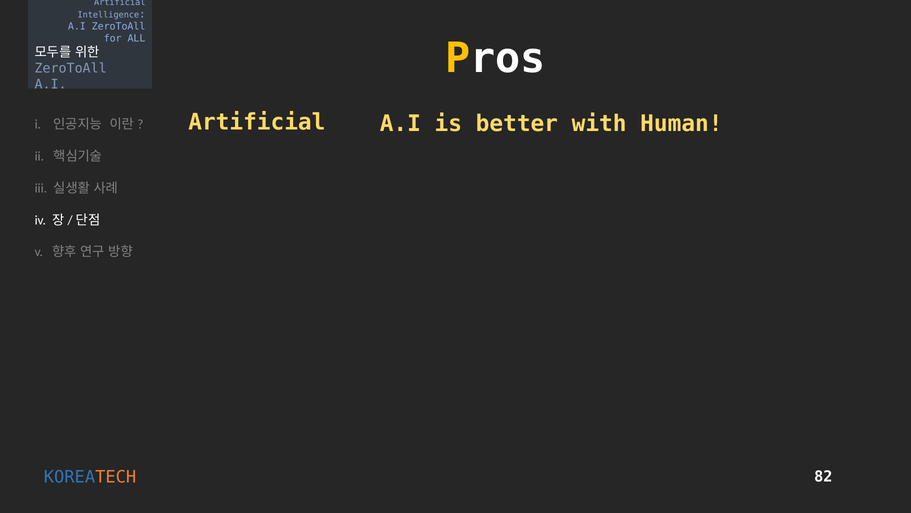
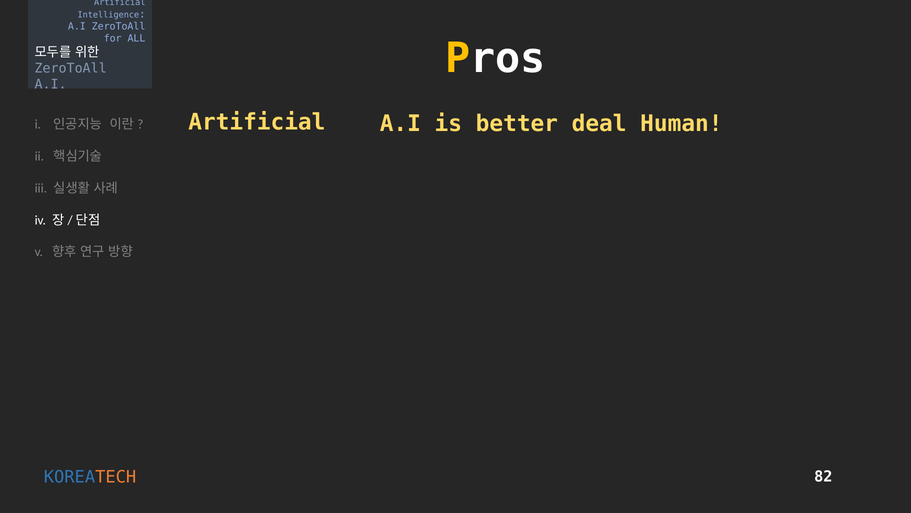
with: with -> deal (599, 124)
